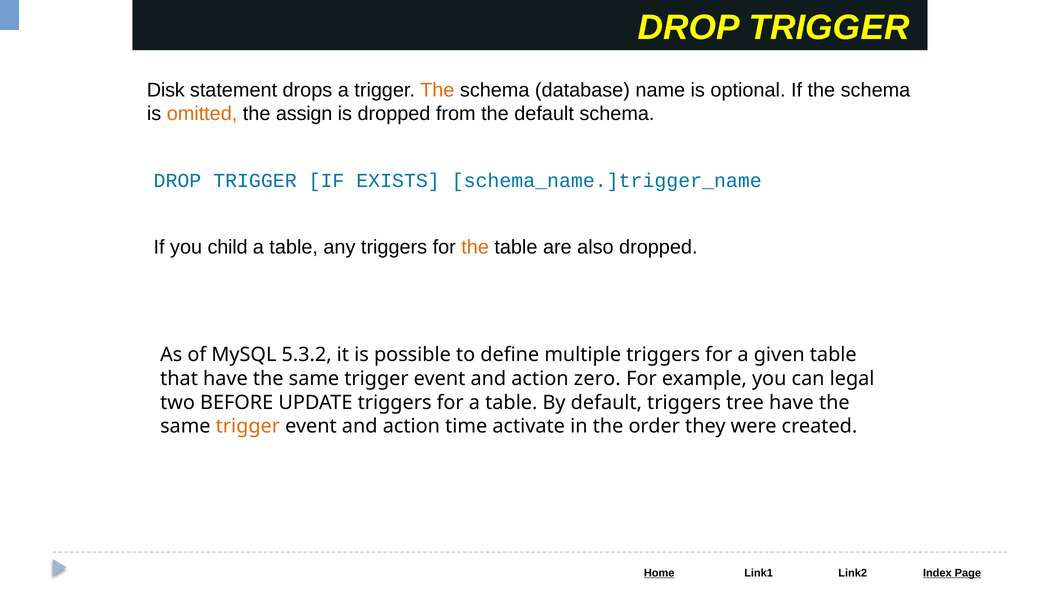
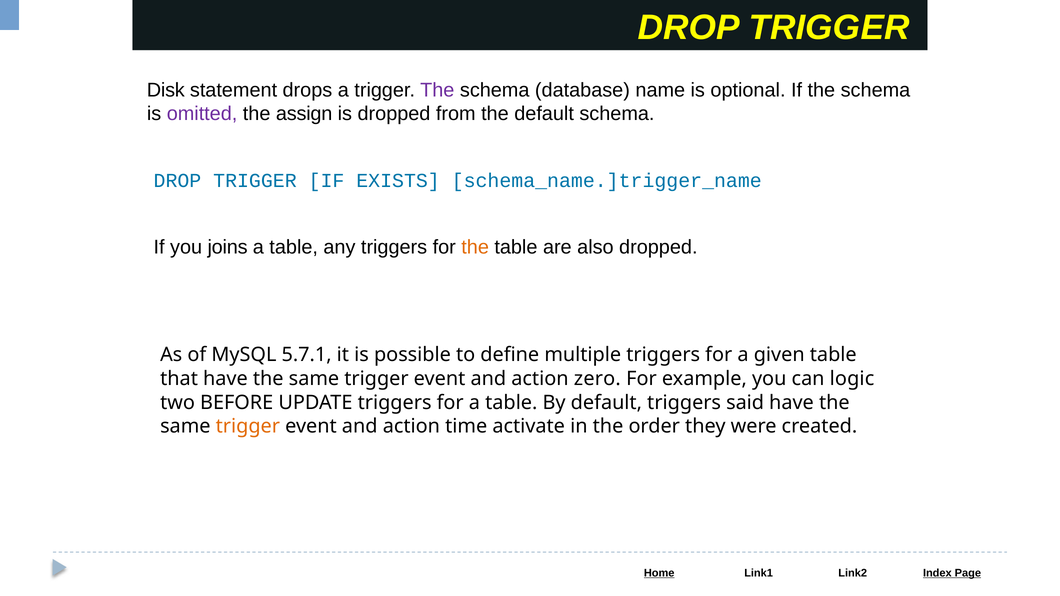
The colour: orange -> purple (437, 90)
omitted colour: orange -> purple (202, 114)
child: child -> joins (228, 247)
5.3.2: 5.3.2 -> 5.7.1 (307, 355)
legal: legal -> logic (852, 379)
tree: tree -> said (745, 403)
